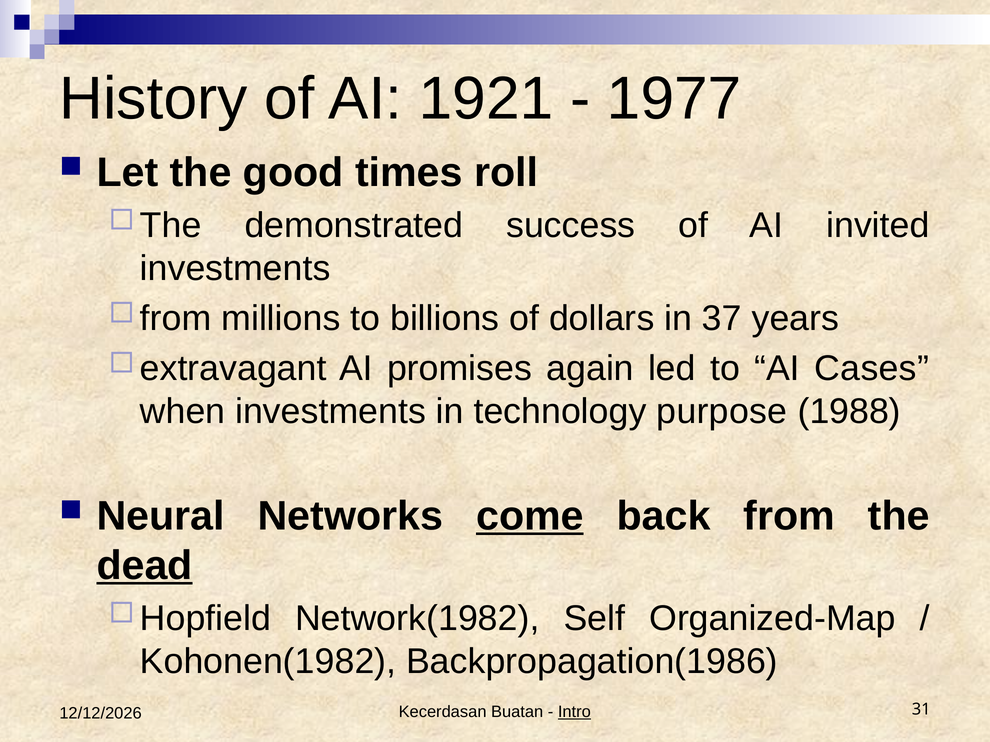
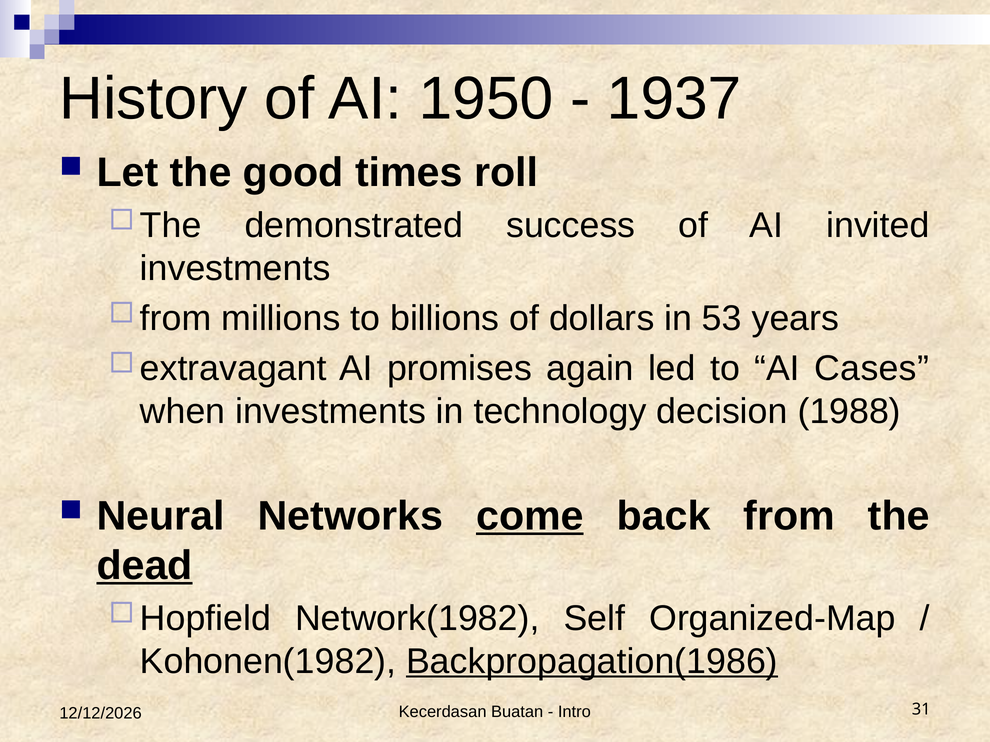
1921: 1921 -> 1950 (486, 99)
1977: 1977 -> 1937 (674, 99)
37: 37 -> 53 (722, 319)
purpose: purpose -> decision (722, 412)
Backpropagation(1986 underline: none -> present (592, 662)
Intro underline: present -> none (574, 712)
